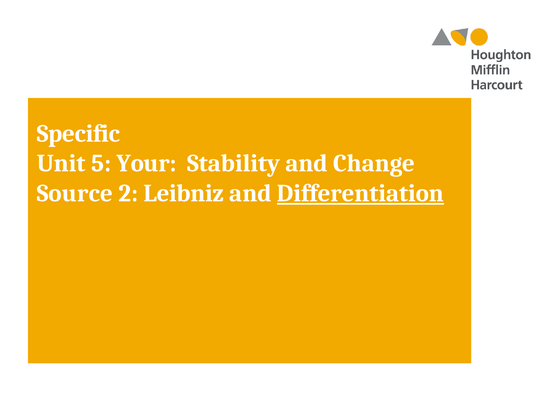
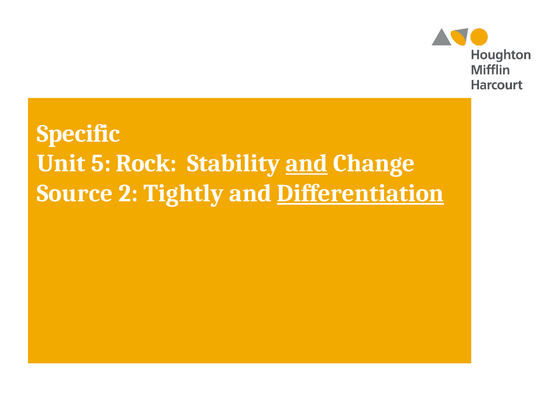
Your: Your -> Rock (146, 163)
and underline: none -> present (307, 163)
Leibniz: Leibniz -> Tightly (184, 193)
